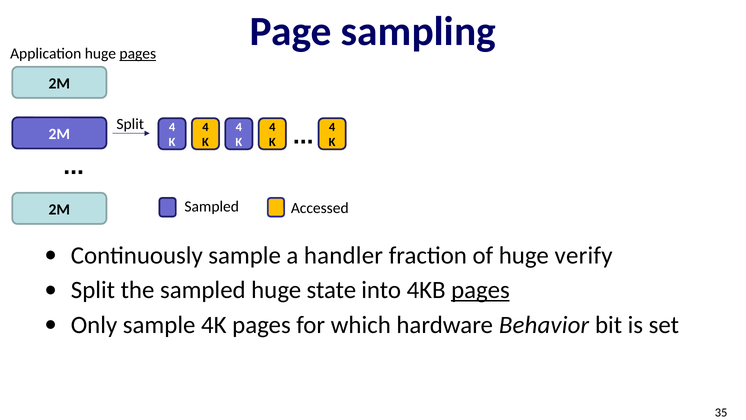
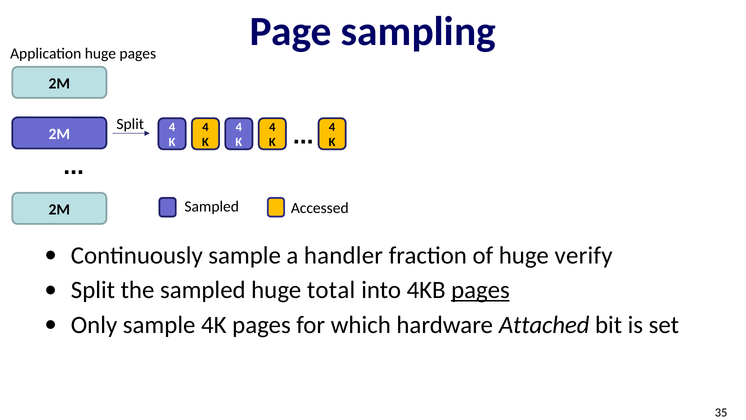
pages underline: present -> none (138, 54)
state: state -> total (331, 290)
Behavior: Behavior -> Attached (544, 325)
